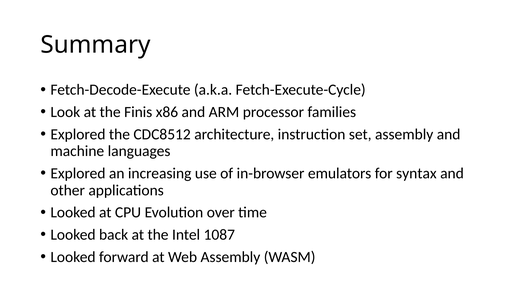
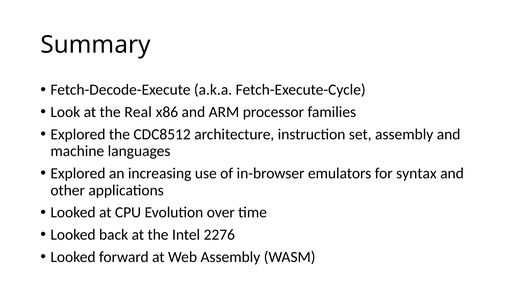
Finis: Finis -> Real (138, 112)
1087: 1087 -> 2276 (219, 235)
